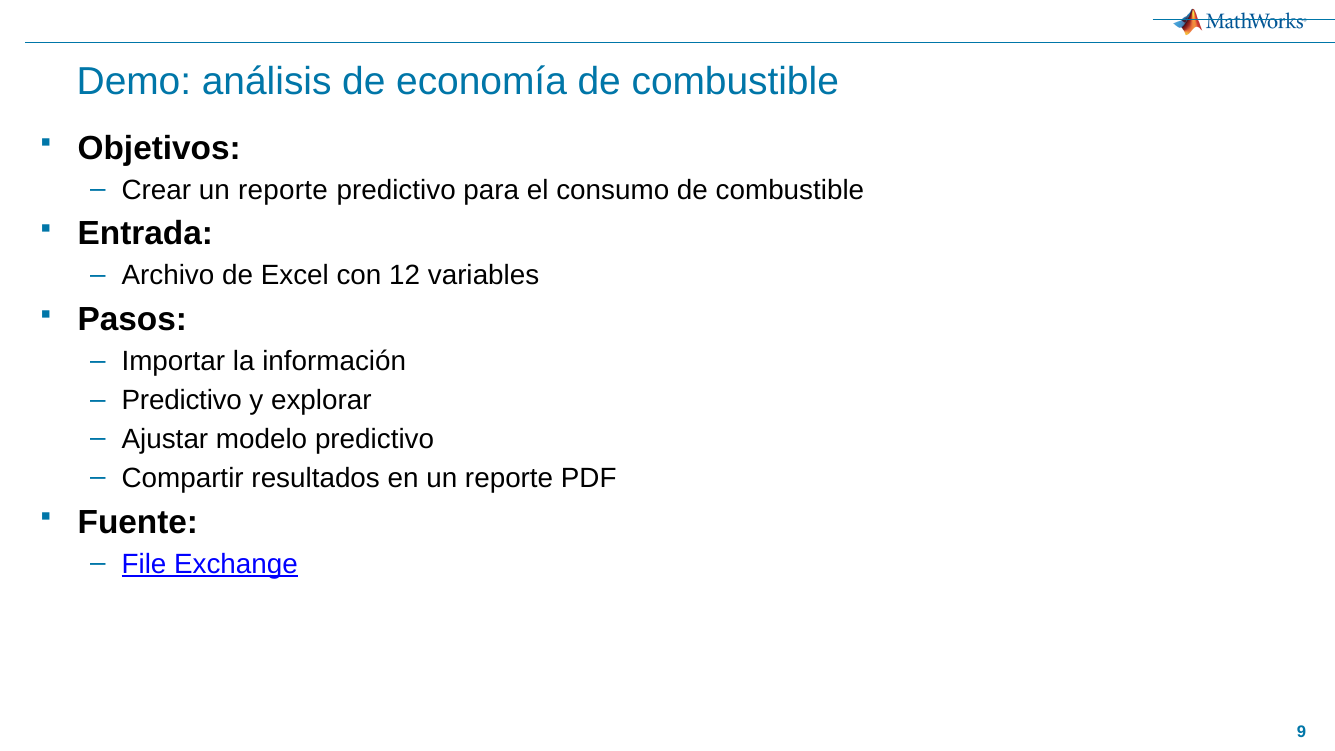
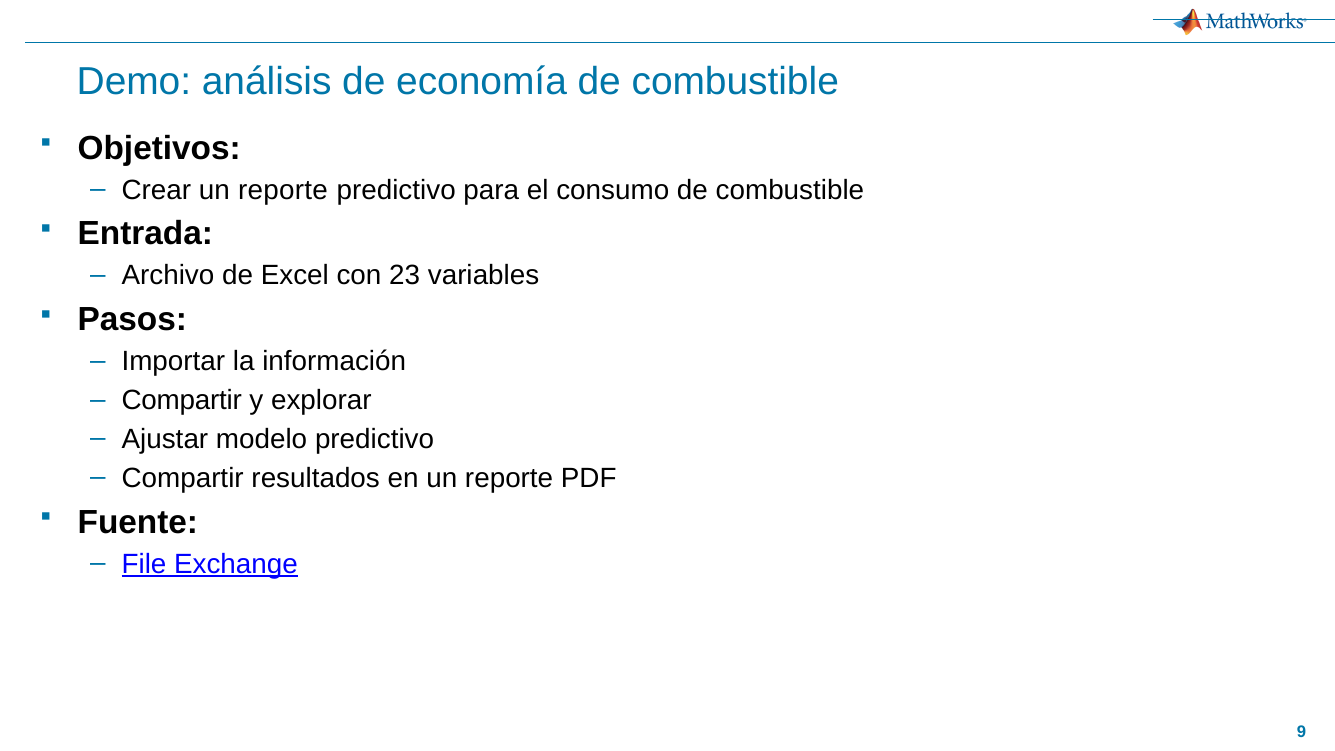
12: 12 -> 23 (405, 276)
Predictivo: Predictivo -> Compartir (182, 400)
